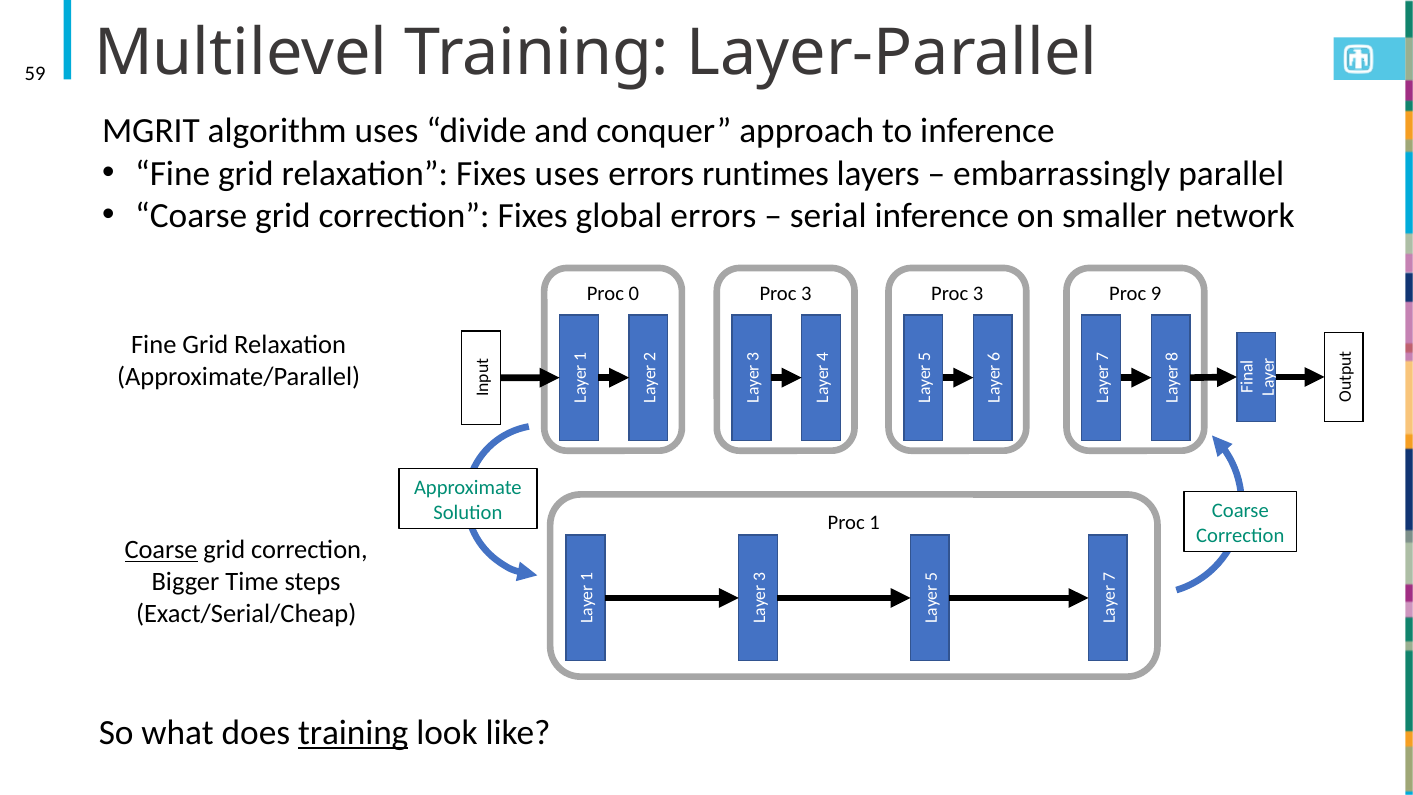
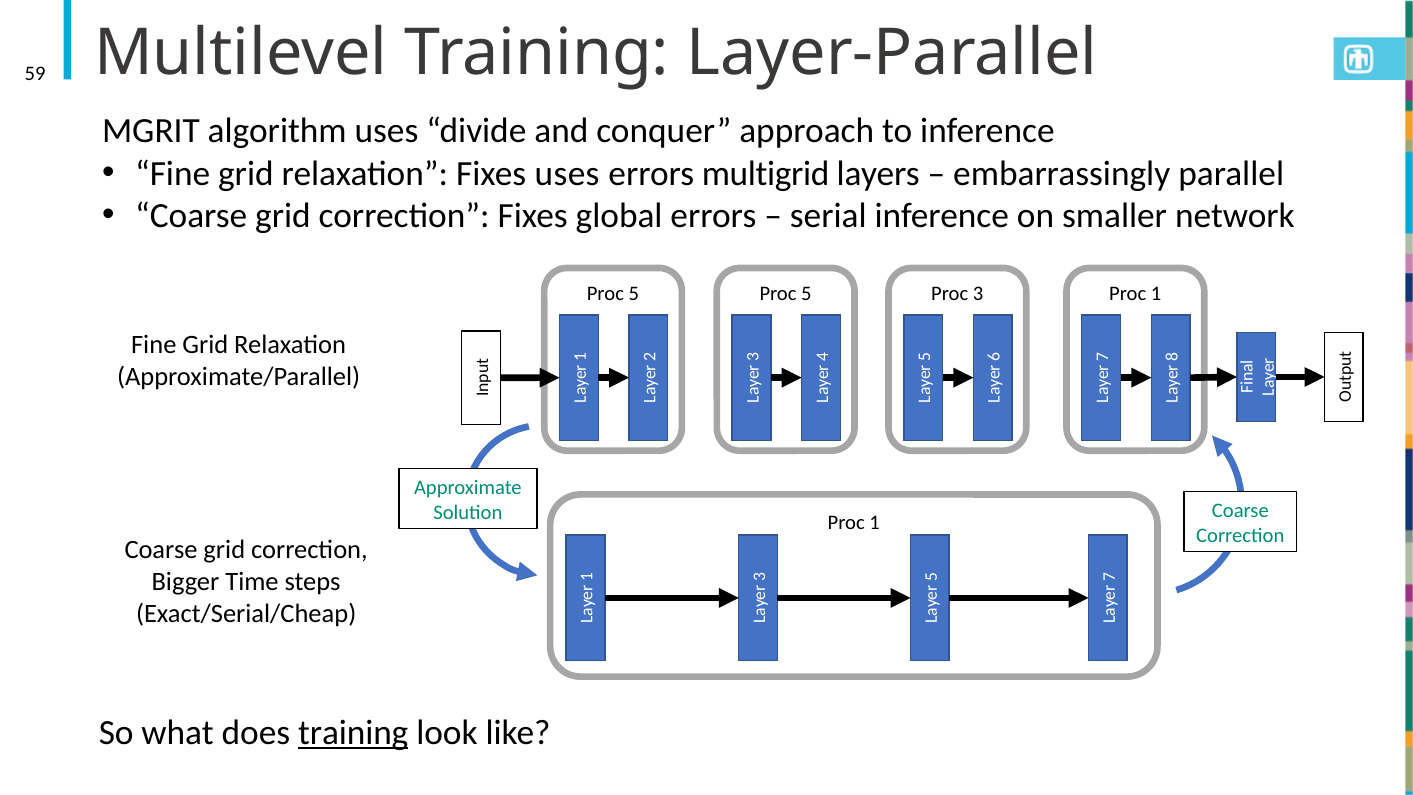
runtimes: runtimes -> multigrid (766, 173)
0: 0 -> 5 (634, 294)
3: 3 -> 5 (806, 294)
9: 9 -> 1 (1156, 294)
Coarse underline: present -> none (161, 550)
